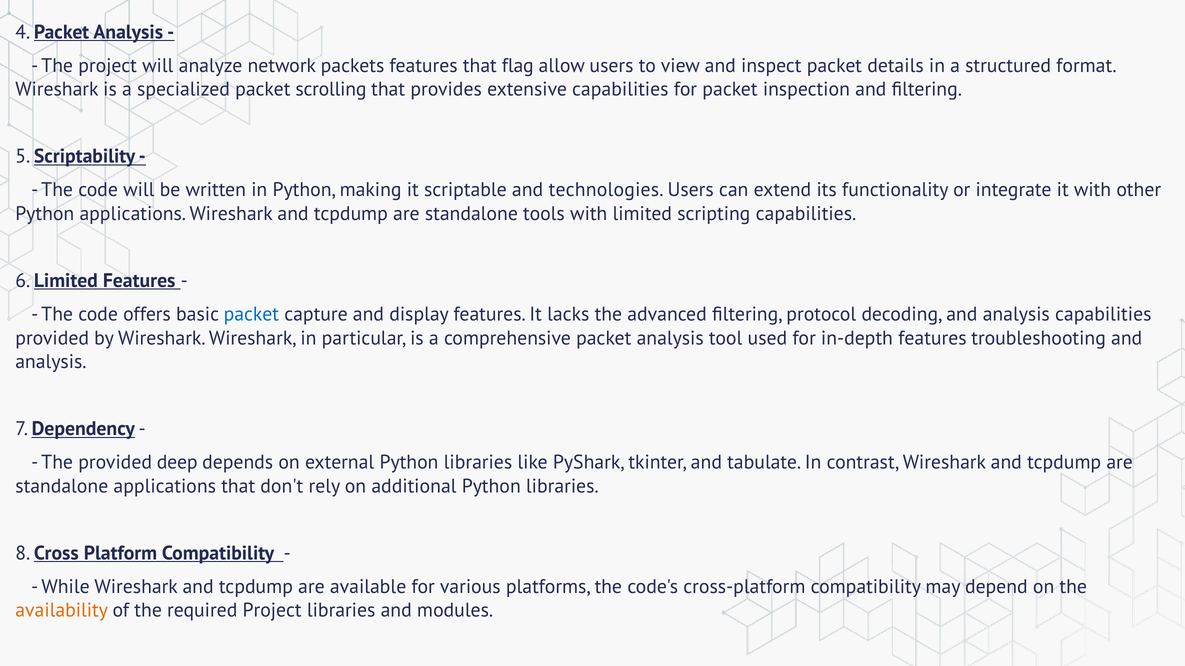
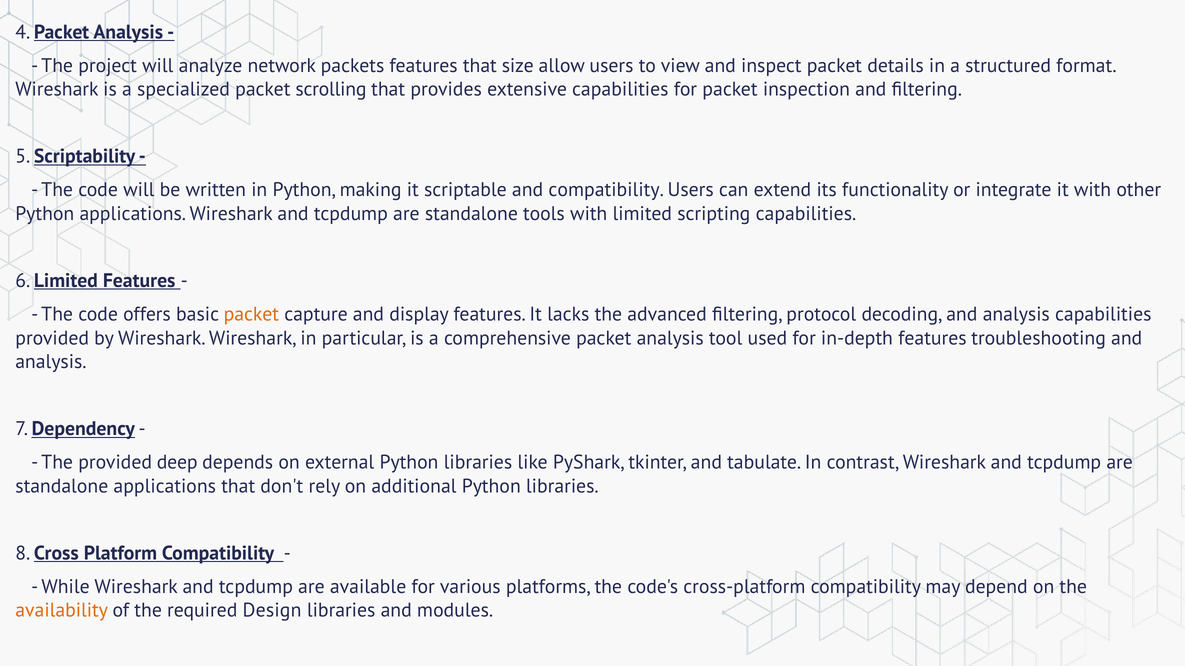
flag: flag -> size (518, 66)
and technologies: technologies -> compatibility (606, 190)
packet colour: blue -> orange (251, 315)
required Project: Project -> Design (272, 611)
